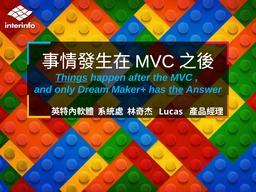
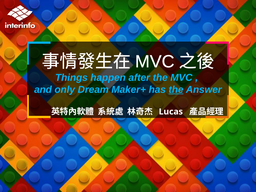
Things underline: present -> none (71, 78)
